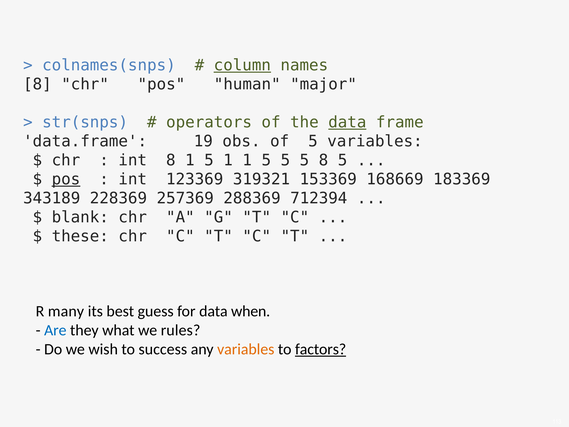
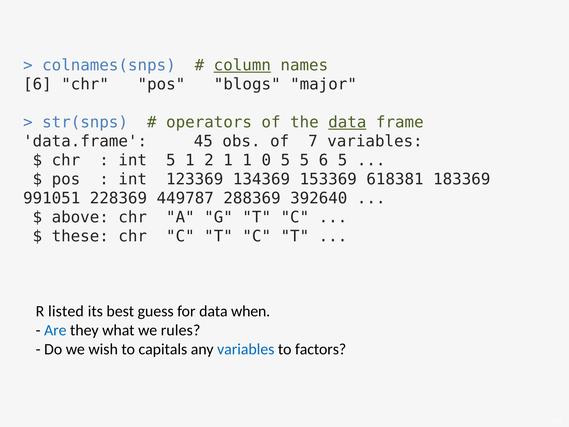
8: 8 -> 6 (37, 84)
human: human -> blogs (247, 84)
19: 19 -> 45 (203, 141)
of 5: 5 -> 7 (313, 141)
int 8: 8 -> 5 (171, 160)
5: 5 -> 2 (209, 160)
1 1 5: 5 -> 0 (266, 160)
5 8: 8 -> 6 (323, 160)
pos underline: present -> none (66, 179)
319321: 319321 -> 134369 (261, 179)
168669: 168669 -> 618381 (395, 179)
343189: 343189 -> 991051 (52, 198)
257369: 257369 -> 449787 (185, 198)
712394: 712394 -> 392640 (319, 198)
blank: blank -> above (80, 217)
many: many -> listed (66, 311)
success: success -> capitals (163, 349)
variables colour: orange -> blue (246, 349)
factors underline: present -> none (321, 349)
